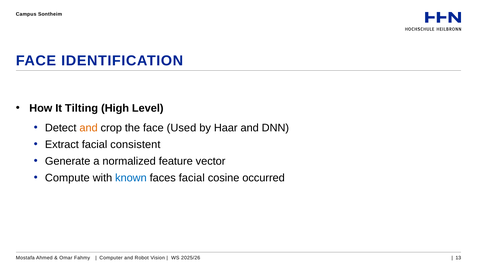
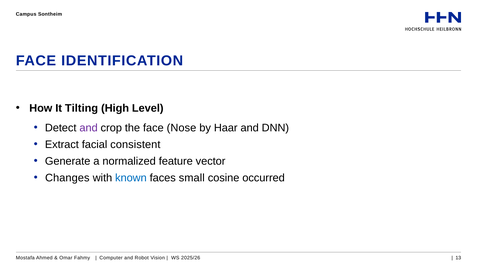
and colour: orange -> purple (89, 128)
Used: Used -> Nose (181, 128)
Compute: Compute -> Changes (67, 178)
faces facial: facial -> small (192, 178)
